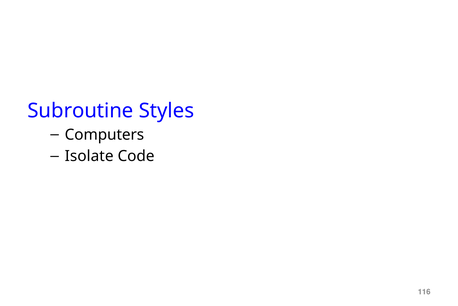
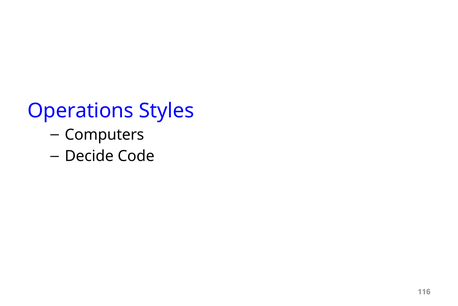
Subroutine: Subroutine -> Operations (81, 110)
Isolate: Isolate -> Decide (89, 156)
